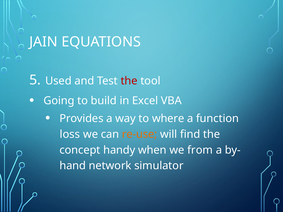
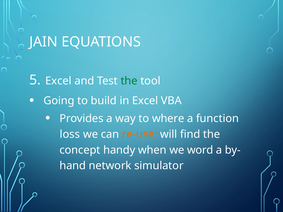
Used: Used -> Excel (58, 81)
the colour: red -> green (129, 81)
from: from -> word (200, 150)
